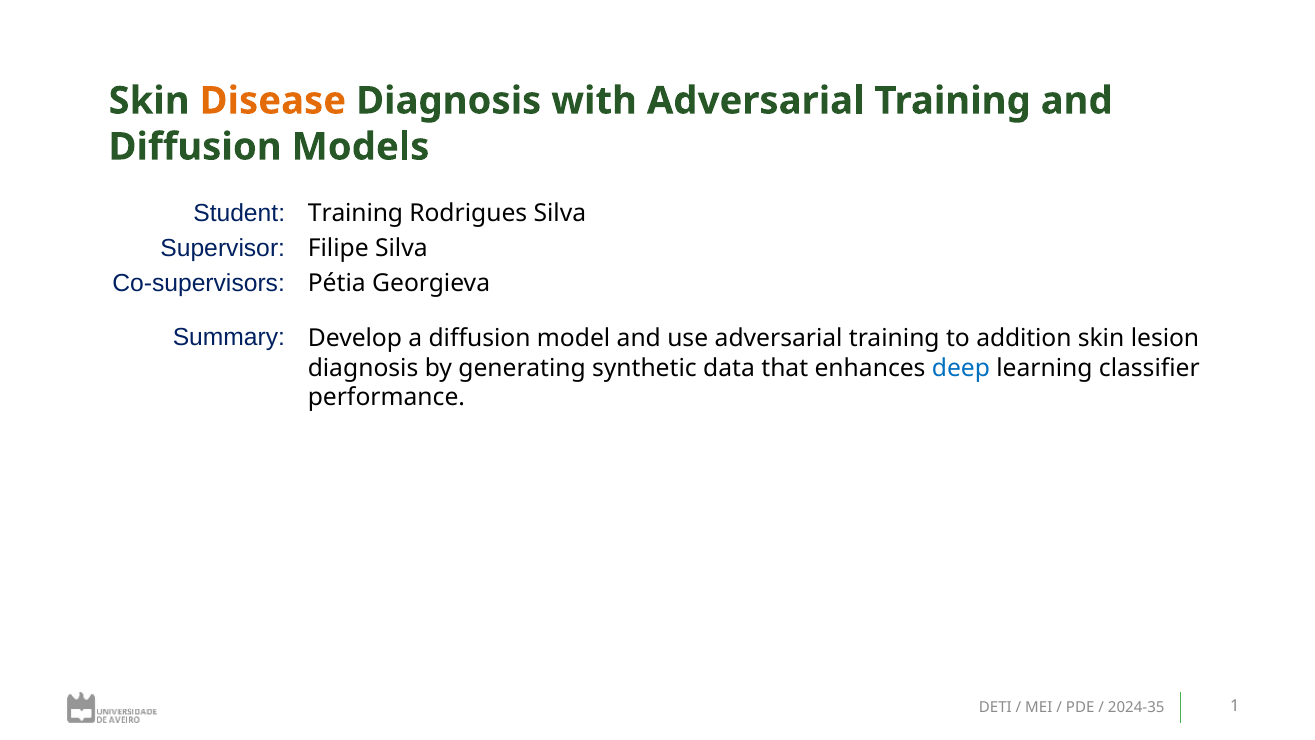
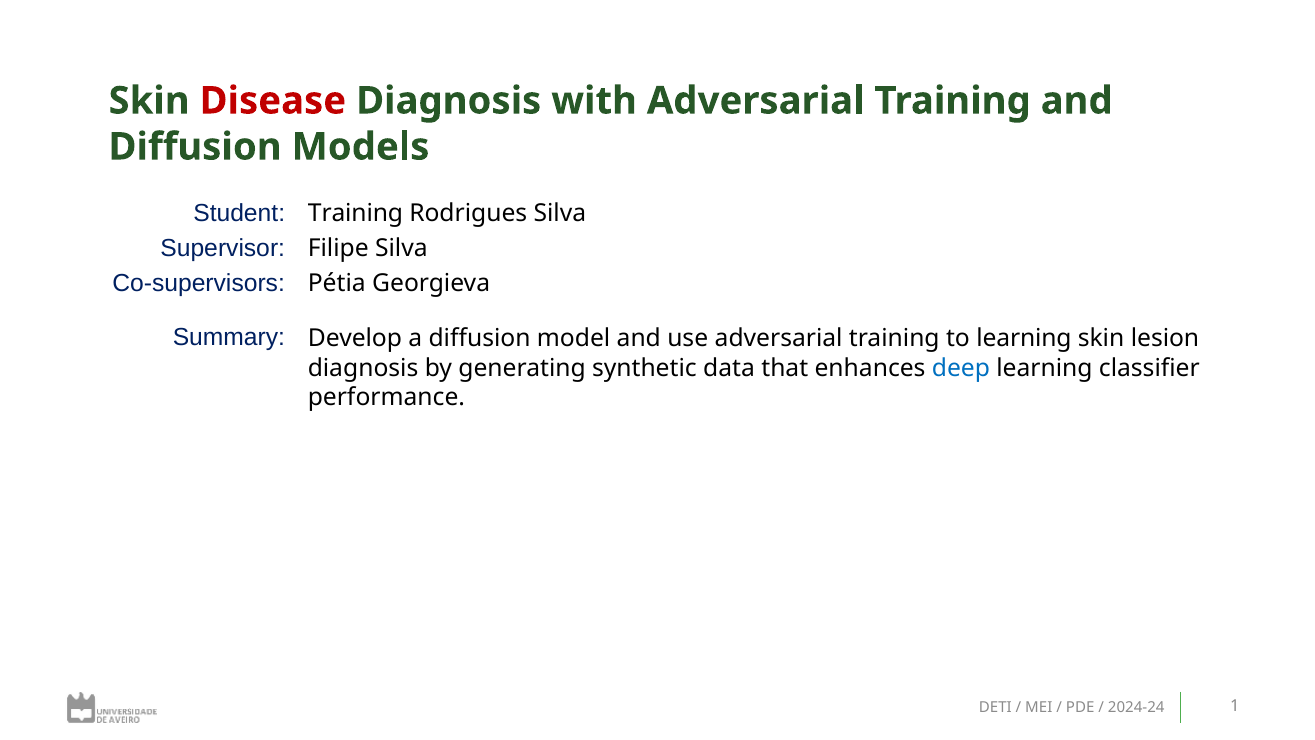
Disease colour: orange -> red (273, 101)
to addition: addition -> learning (1024, 338)
2024-35: 2024-35 -> 2024-24 (1136, 707)
